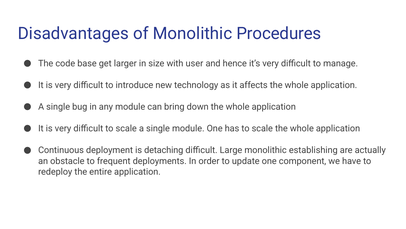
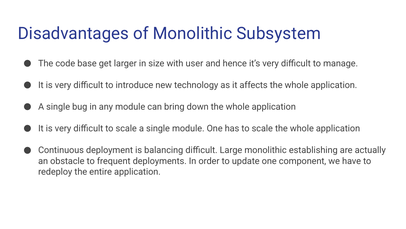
Procedures: Procedures -> Subsystem (279, 34)
detaching: detaching -> balancing (164, 150)
